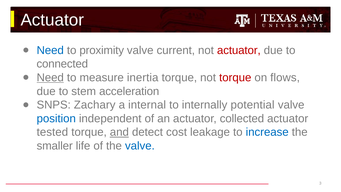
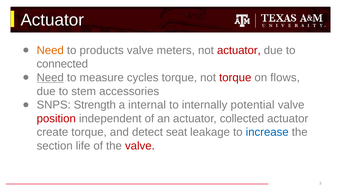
Need colour: blue -> orange (50, 50)
proximity: proximity -> products (102, 50)
current: current -> meters (176, 50)
inertia: inertia -> cycles (143, 78)
acceleration: acceleration -> accessories (129, 91)
Zachary: Zachary -> Strength (95, 105)
position colour: blue -> red (56, 118)
tested: tested -> create (52, 132)
and underline: present -> none (119, 132)
cost: cost -> seat (177, 132)
smaller: smaller -> section (55, 146)
valve colour: blue -> red (140, 146)
